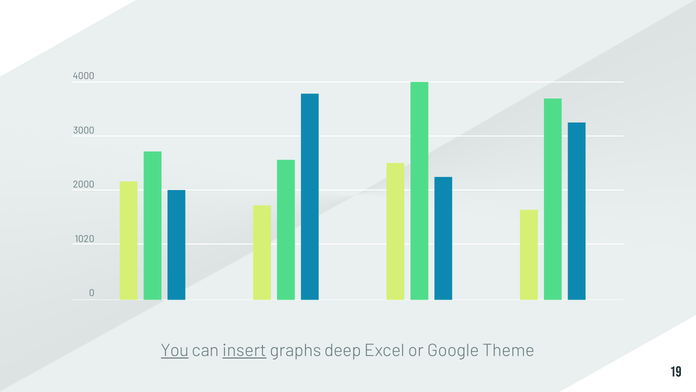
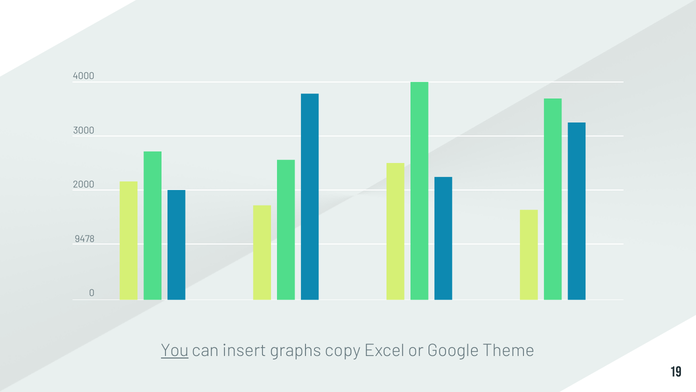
1020: 1020 -> 9478 (85, 239)
insert underline: present -> none (244, 350)
deep: deep -> copy (343, 350)
